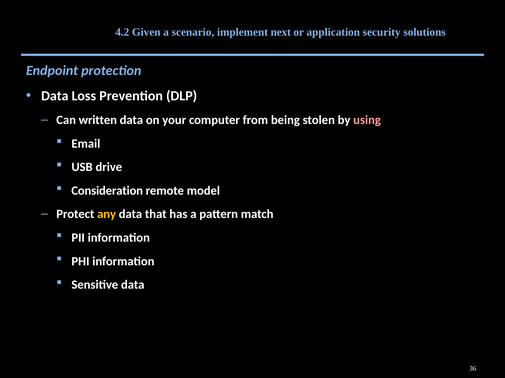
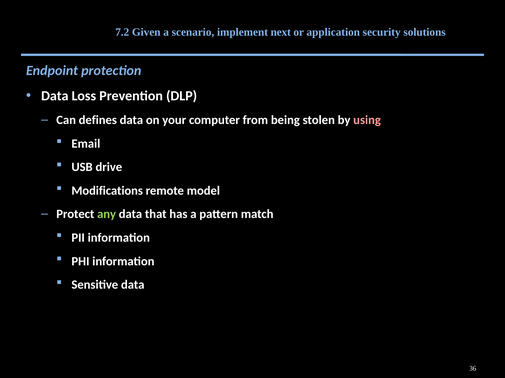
4.2: 4.2 -> 7.2 (122, 32)
written: written -> defines (98, 120)
Consideration: Consideration -> Modifications (107, 191)
any colour: yellow -> light green (107, 215)
